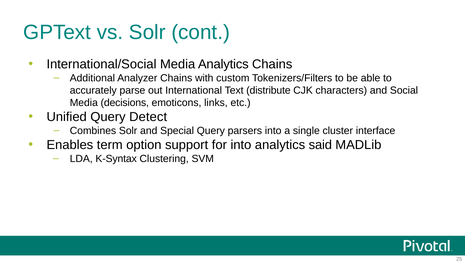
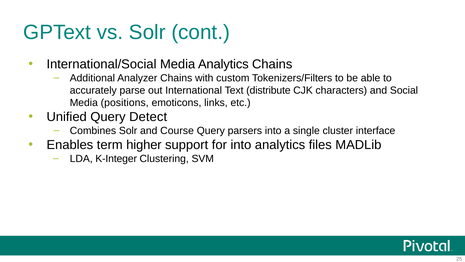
decisions: decisions -> positions (125, 103)
Special: Special -> Course (177, 131)
option: option -> higher (144, 145)
said: said -> files (320, 145)
K-Syntax: K-Syntax -> K-Integer (116, 158)
